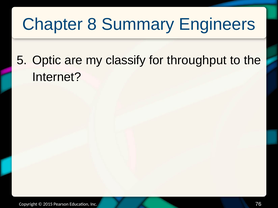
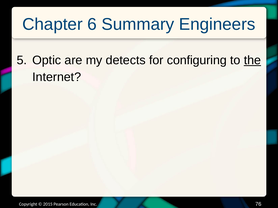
8: 8 -> 6 (92, 24)
classify: classify -> detects (126, 60)
throughput: throughput -> configuring (197, 60)
the underline: none -> present (252, 60)
